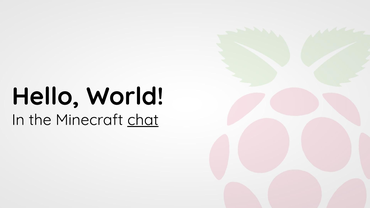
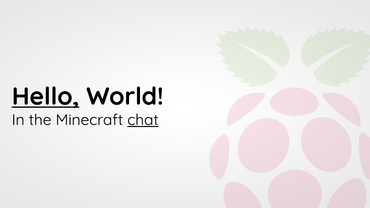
Hello underline: none -> present (46, 97)
